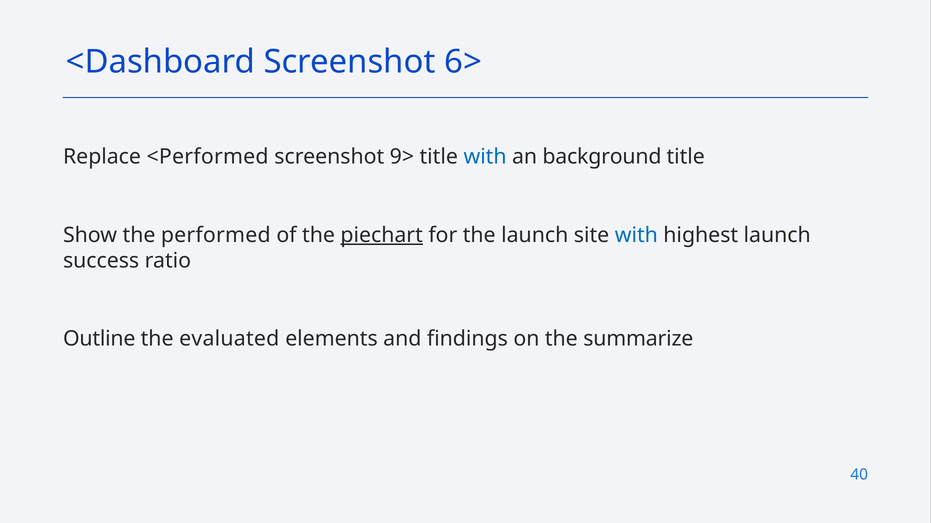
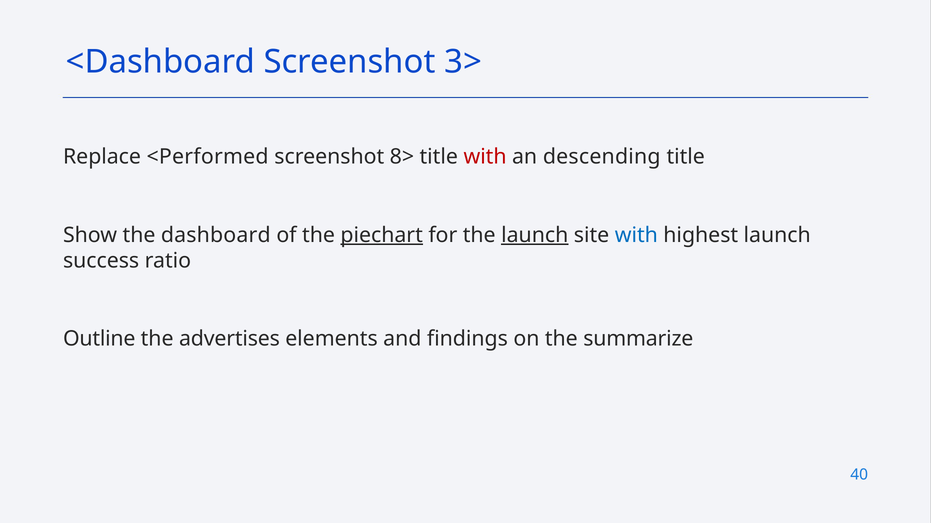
6>: 6> -> 3> (463, 62)
9>: 9> -> 8> (402, 157)
with colour: blue -> red (485, 157)
background: background -> descending (602, 157)
performed: performed -> dashboard (216, 235)
launch underline: none -> present (535, 235)
evaluated: evaluated -> advertises (229, 339)
